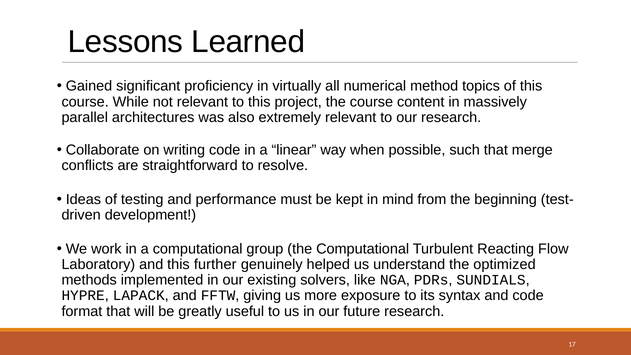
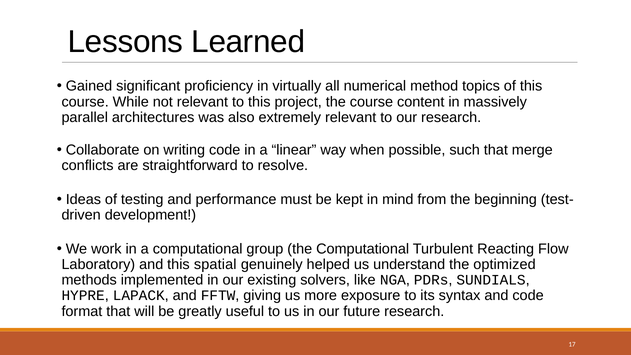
further: further -> spatial (215, 264)
